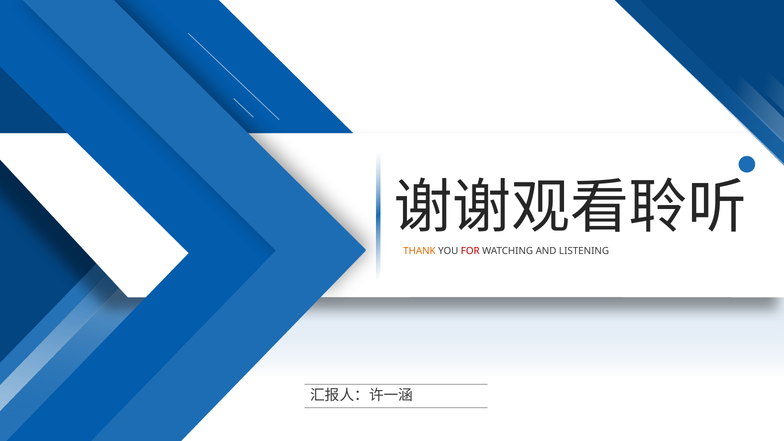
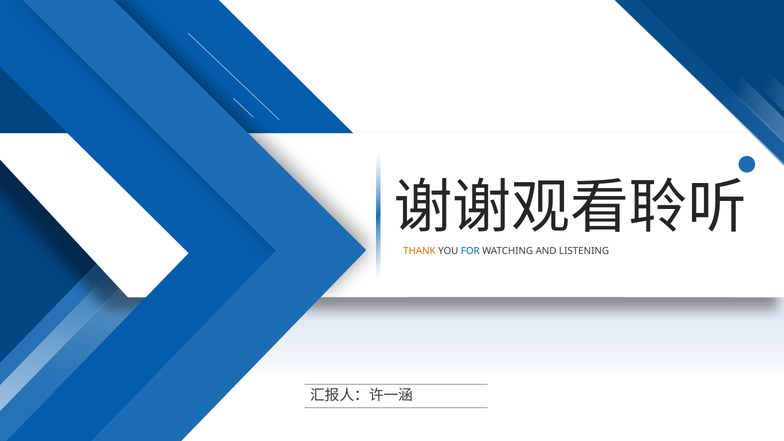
FOR colour: red -> blue (470, 251)
